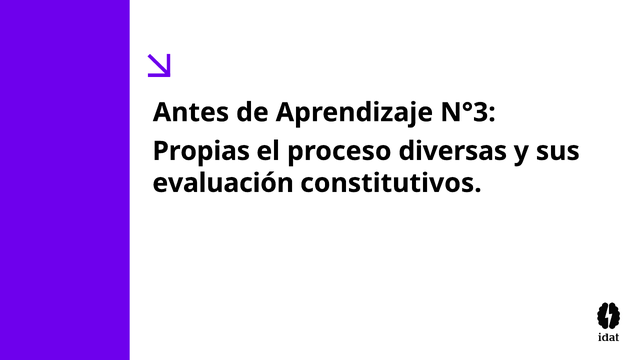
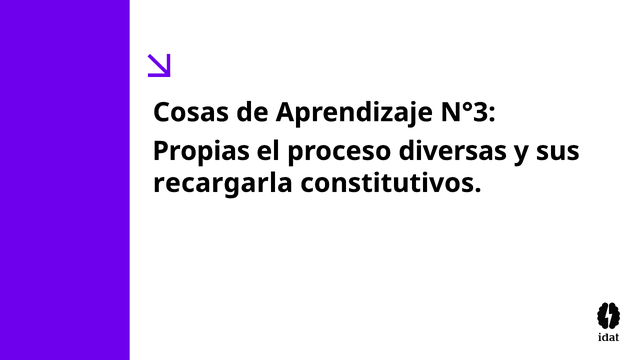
Antes: Antes -> Cosas (191, 112)
evaluación: evaluación -> recargarla (223, 183)
